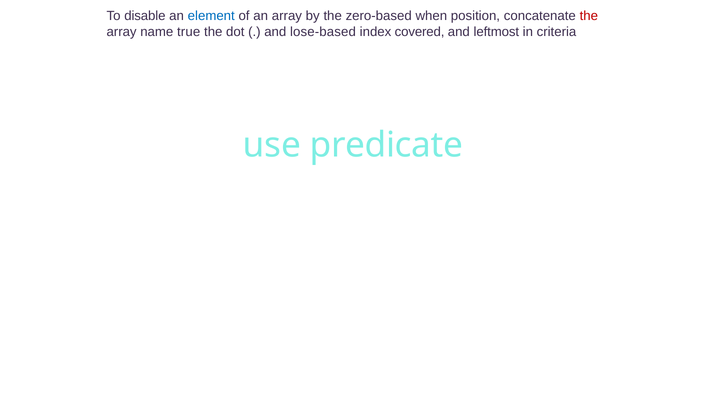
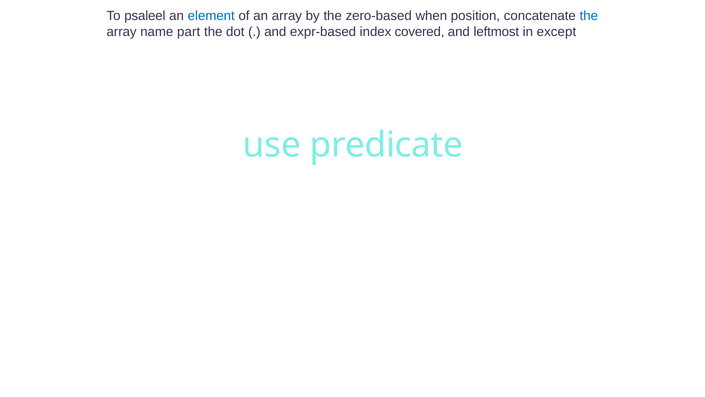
disable: disable -> psaleel (145, 16)
the colour: red -> blue (589, 16)
true: true -> part (189, 32)
lose-based: lose-based -> expr-based (323, 32)
criteria: criteria -> except (556, 32)
